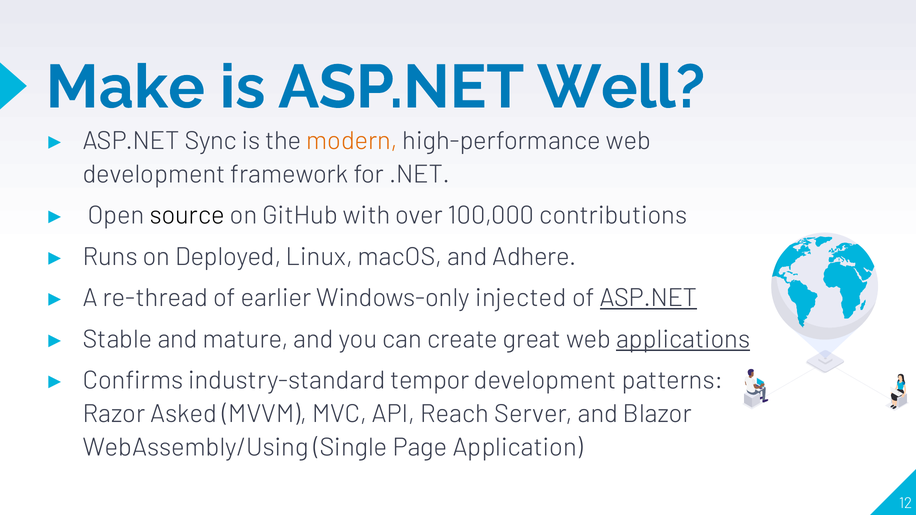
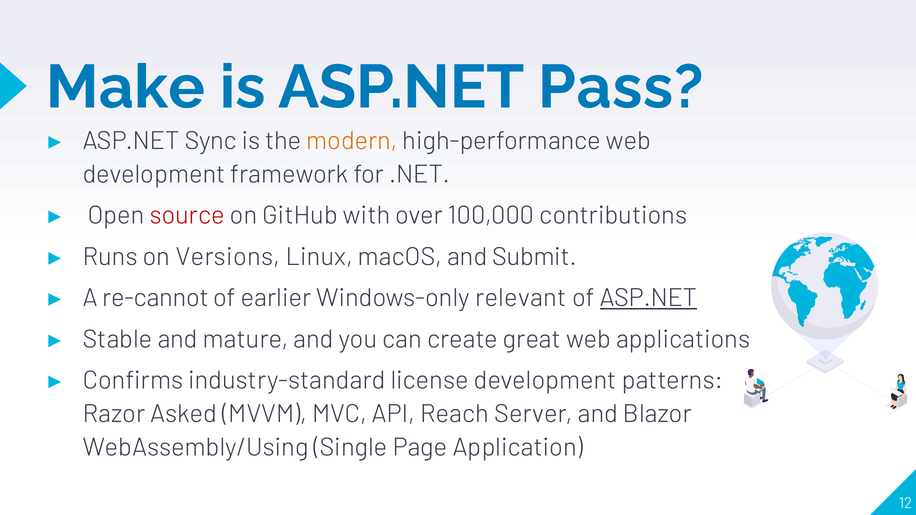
Well: Well -> Pass (621, 87)
source colour: black -> red (187, 216)
Deployed: Deployed -> Versions (228, 257)
Adhere: Adhere -> Submit (534, 257)
re-thread: re-thread -> re-cannot (156, 298)
injected: injected -> relevant (521, 298)
applications underline: present -> none (683, 339)
tempor: tempor -> license (430, 381)
